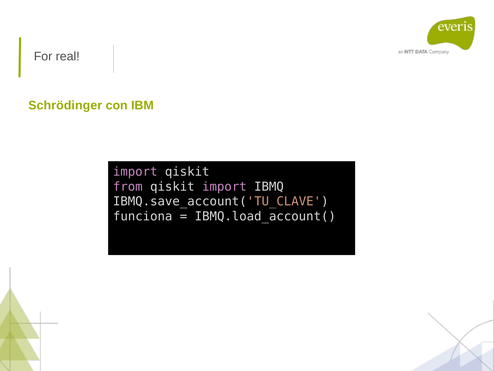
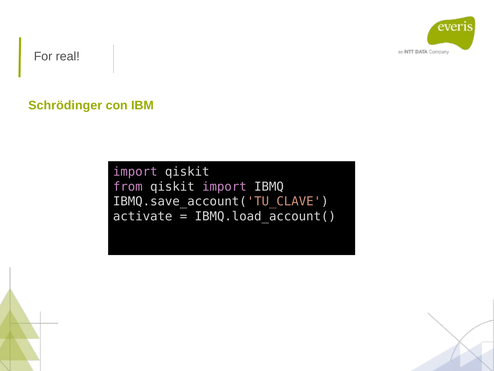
funciona: funciona -> activate (143, 216)
